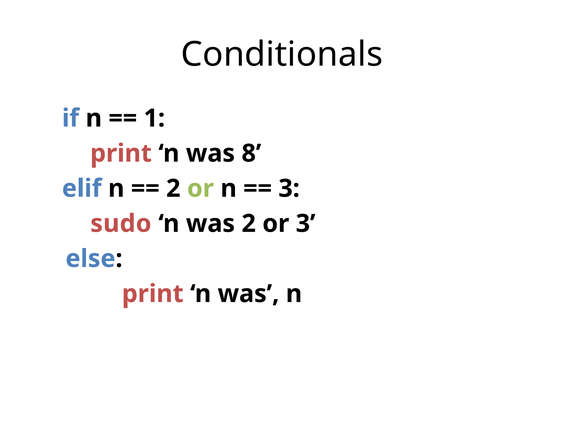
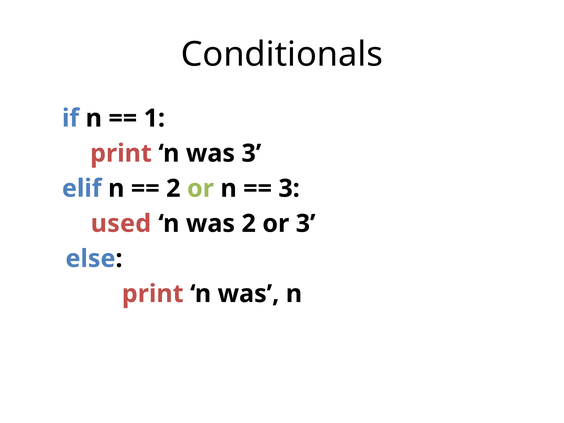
was 8: 8 -> 3 (251, 153)
sudo: sudo -> used (121, 224)
